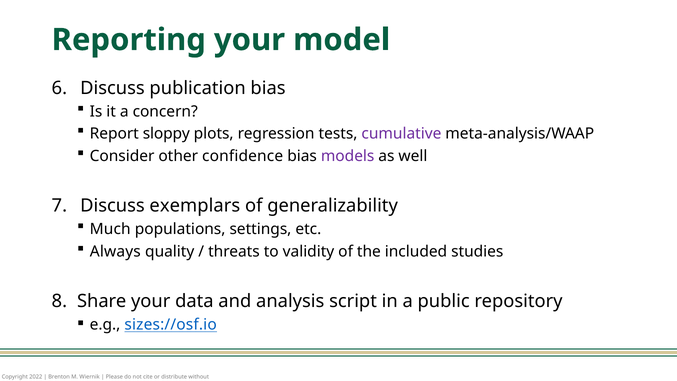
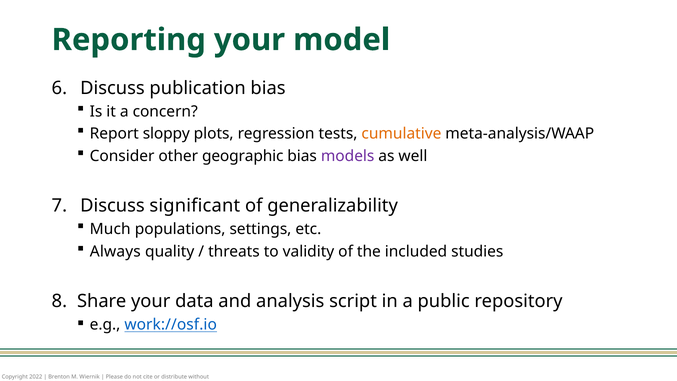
cumulative colour: purple -> orange (401, 134)
confidence: confidence -> geographic (243, 156)
exemplars: exemplars -> significant (195, 206)
sizes://osf.io: sizes://osf.io -> work://osf.io (171, 325)
